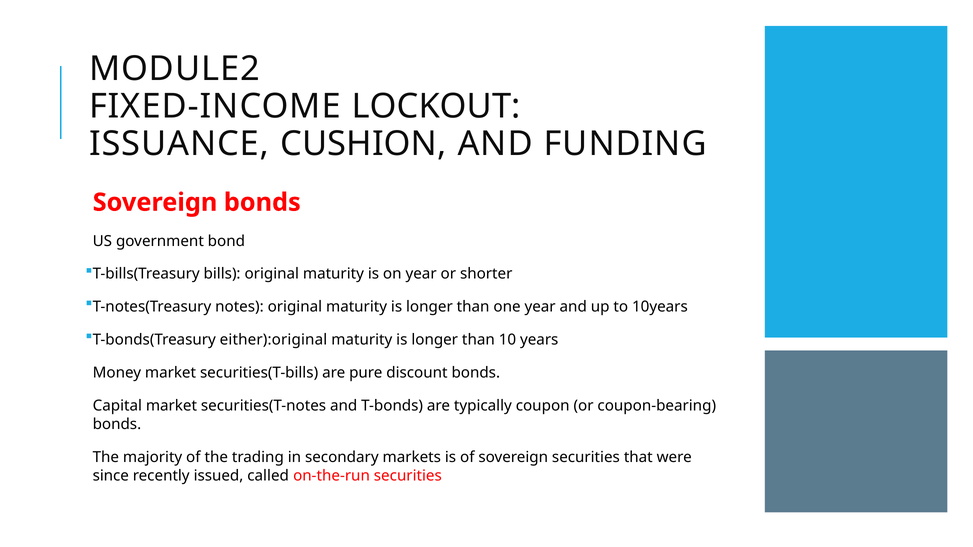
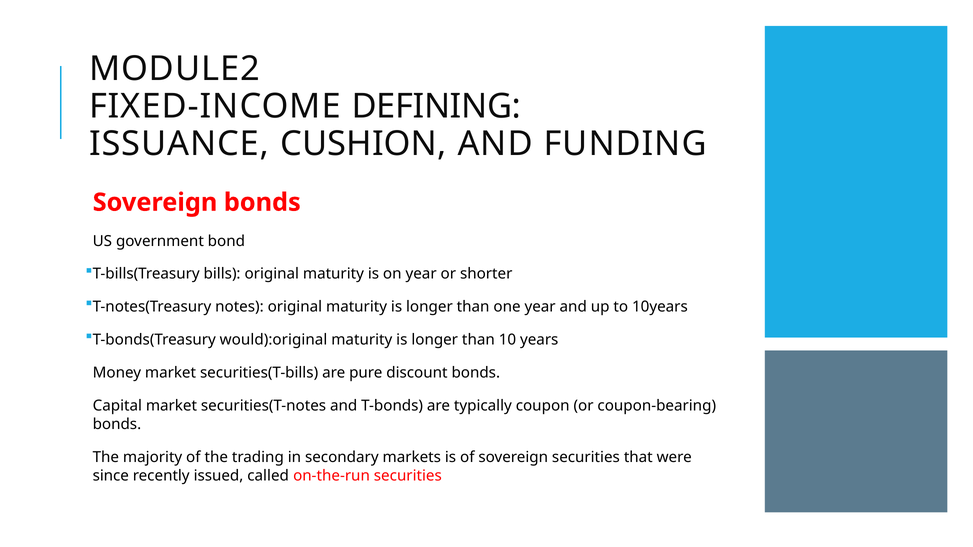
LOCKOUT: LOCKOUT -> DEFINING (436, 107)
either):original: either):original -> would):original (274, 340)
